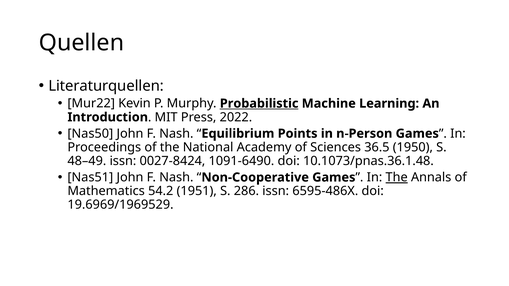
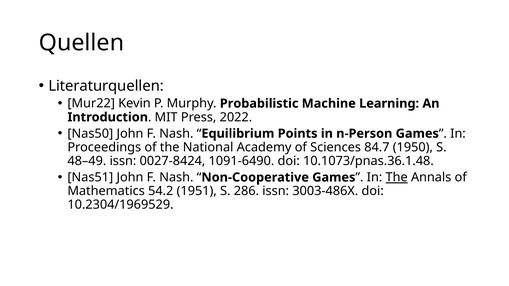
Probabilistic underline: present -> none (259, 104)
36.5: 36.5 -> 84.7 (377, 147)
6595-486X: 6595-486X -> 3003-486X (325, 191)
19.6969/1969529: 19.6969/1969529 -> 10.2304/1969529 (120, 205)
